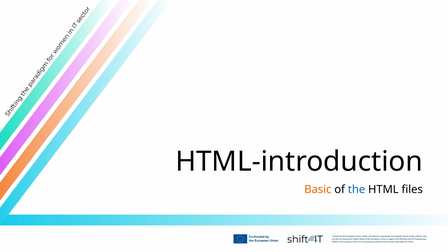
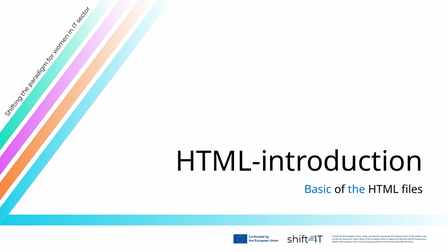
Basic colour: orange -> blue (318, 189)
